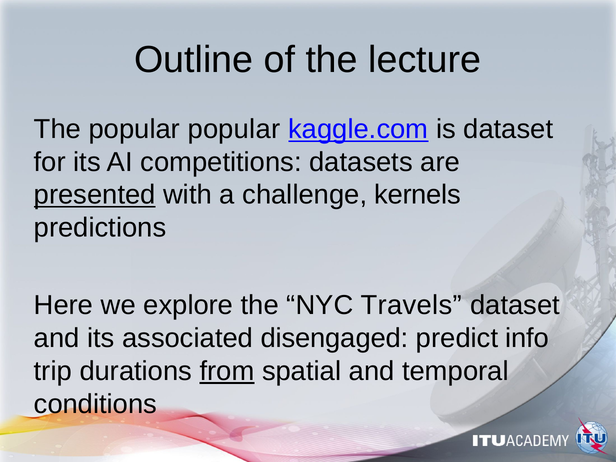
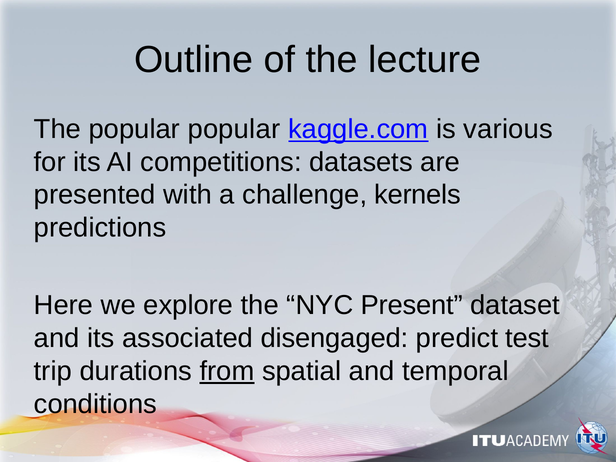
is dataset: dataset -> various (508, 129)
presented underline: present -> none (95, 195)
Travels: Travels -> Present (412, 305)
info: info -> test (527, 338)
